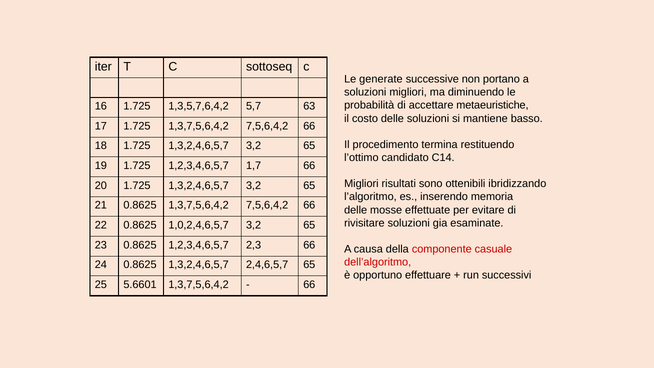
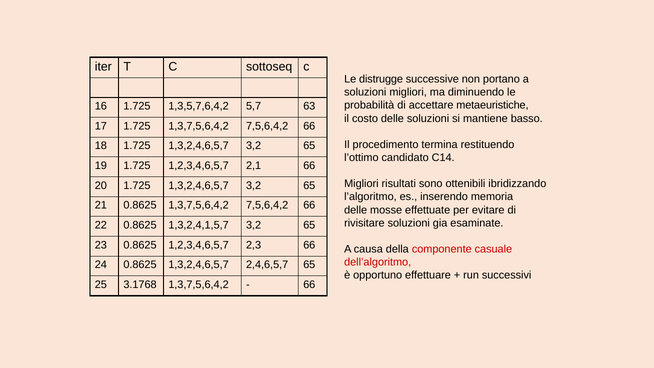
generate: generate -> distrugge (381, 79)
1,7: 1,7 -> 2,1 (254, 166)
1,0,2,4,6,5,7: 1,0,2,4,6,5,7 -> 1,3,2,4,1,5,7 (199, 225)
5.6601: 5.6601 -> 3.1768 (140, 284)
